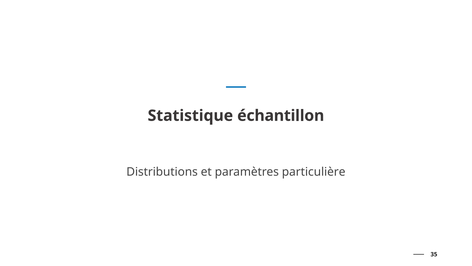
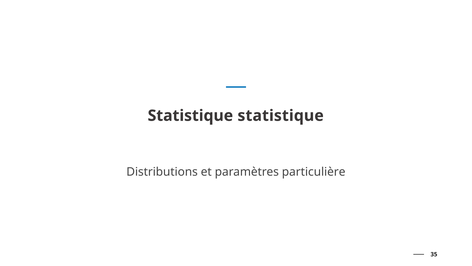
Statistique échantillon: échantillon -> statistique (281, 115)
